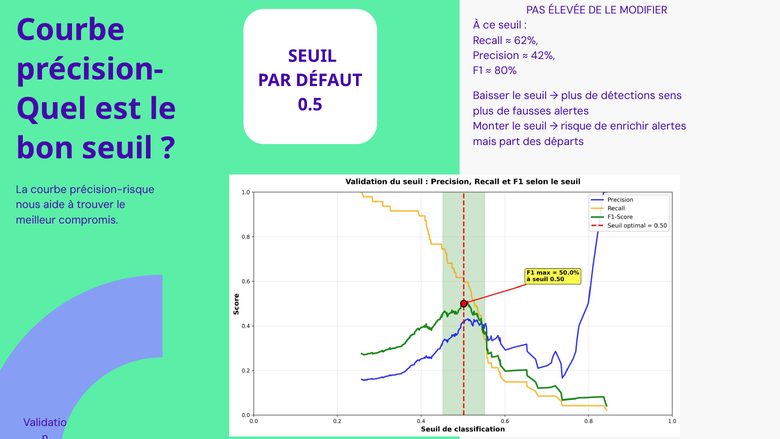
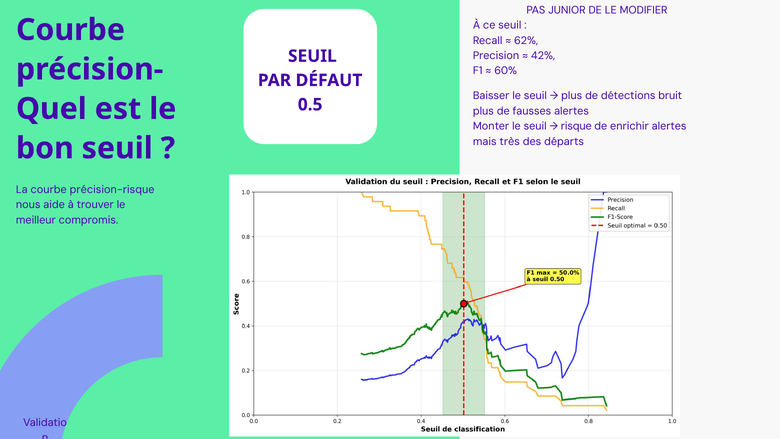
ÉLEVÉE: ÉLEVÉE -> JUNIOR (567, 10)
80%: 80% -> 60% (506, 71)
sens: sens -> bruit (670, 96)
part: part -> très (510, 141)
